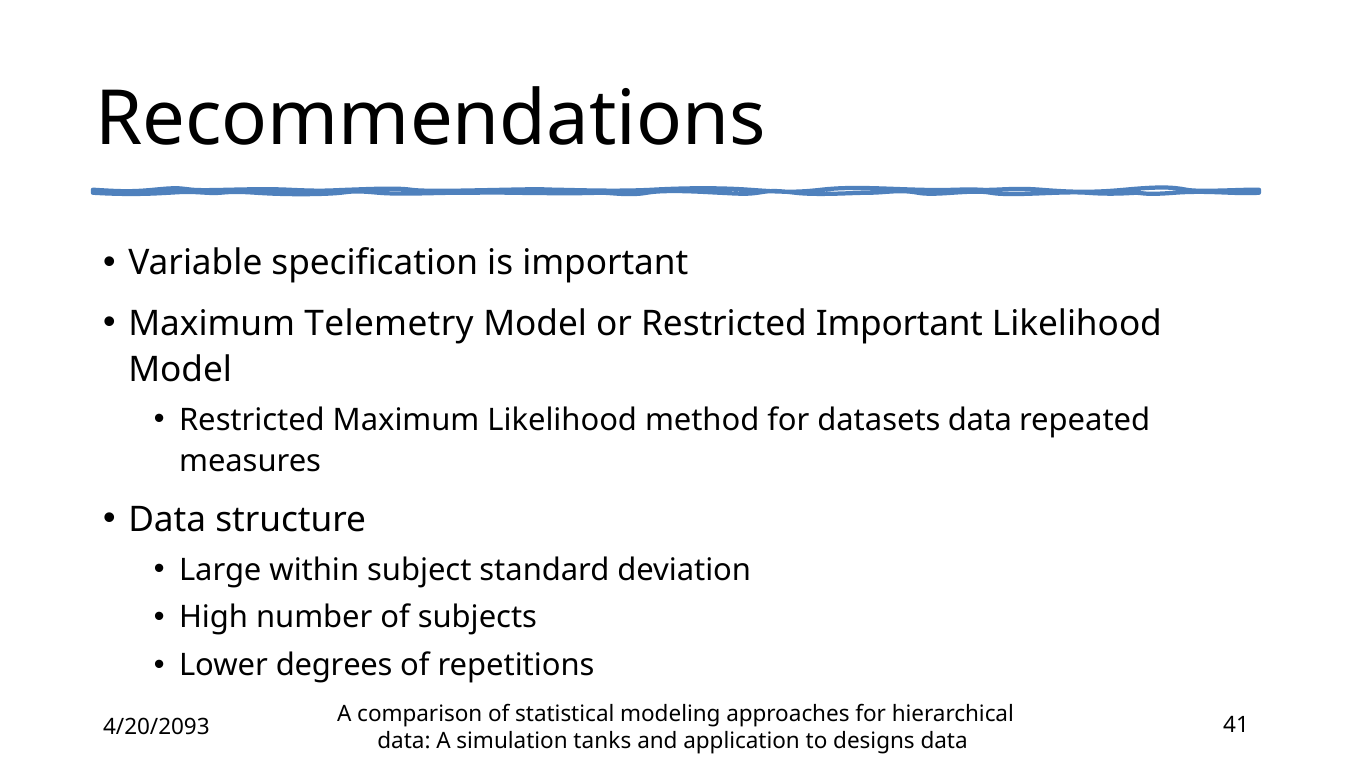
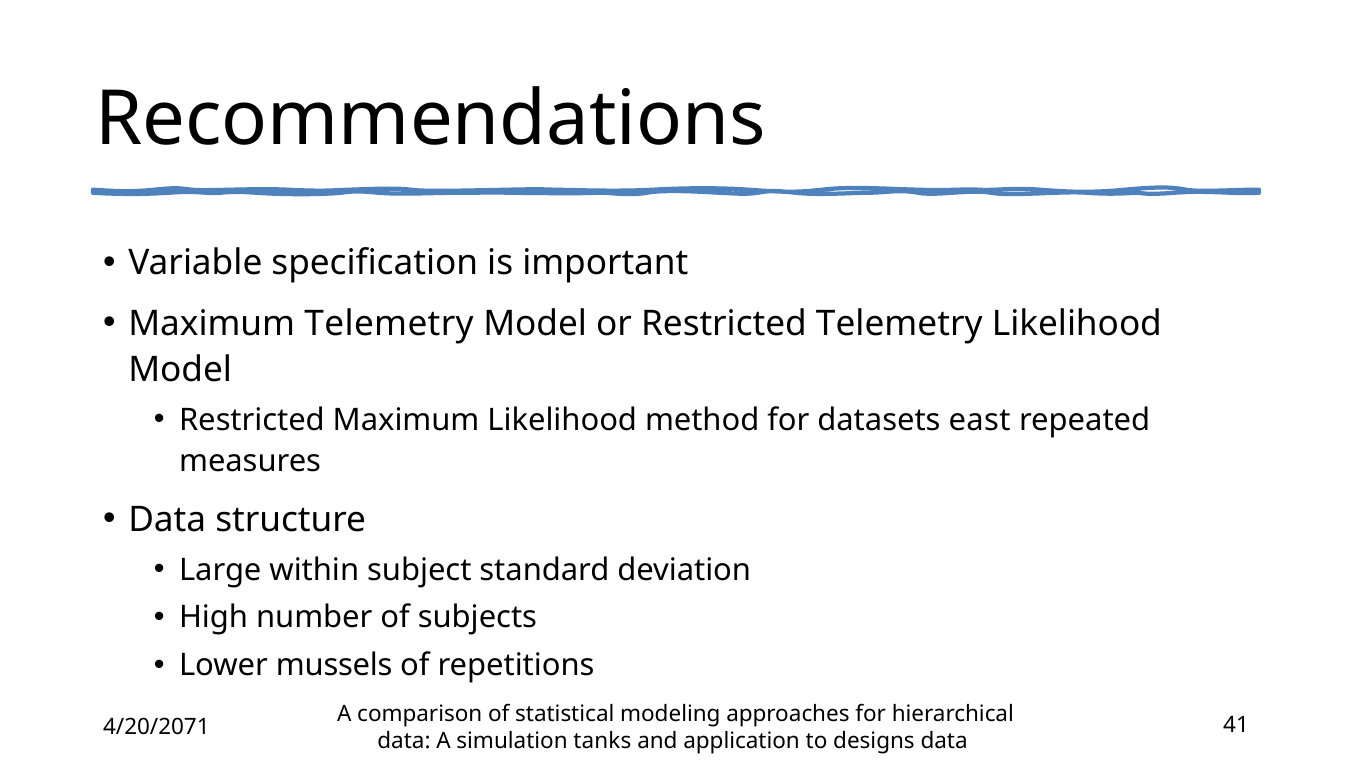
Restricted Important: Important -> Telemetry (899, 324)
datasets data: data -> east (980, 420)
degrees: degrees -> mussels (334, 665)
4/20/2093: 4/20/2093 -> 4/20/2071 (156, 727)
